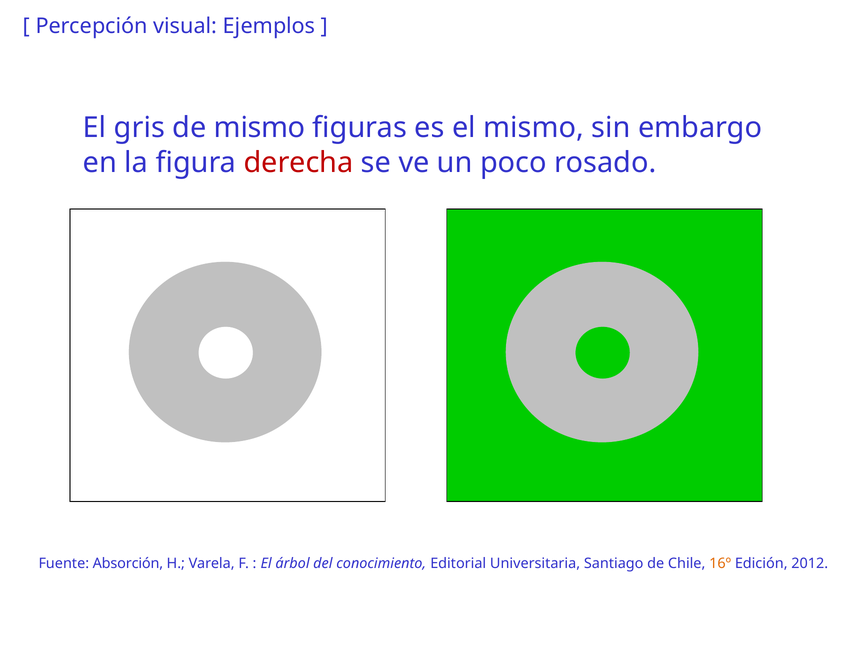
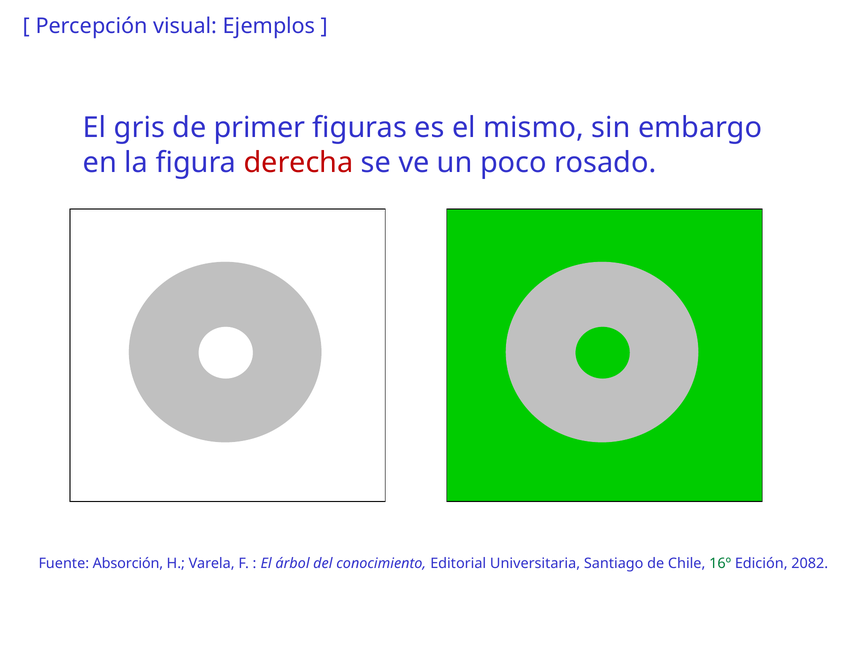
de mismo: mismo -> primer (260, 128)
16º colour: orange -> green (720, 564)
2012: 2012 -> 2082 (810, 564)
